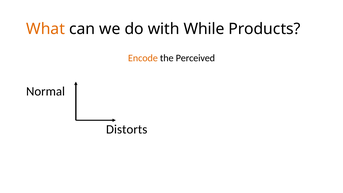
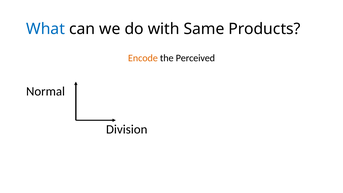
What colour: orange -> blue (46, 29)
While: While -> Same (204, 29)
Distorts: Distorts -> Division (127, 129)
